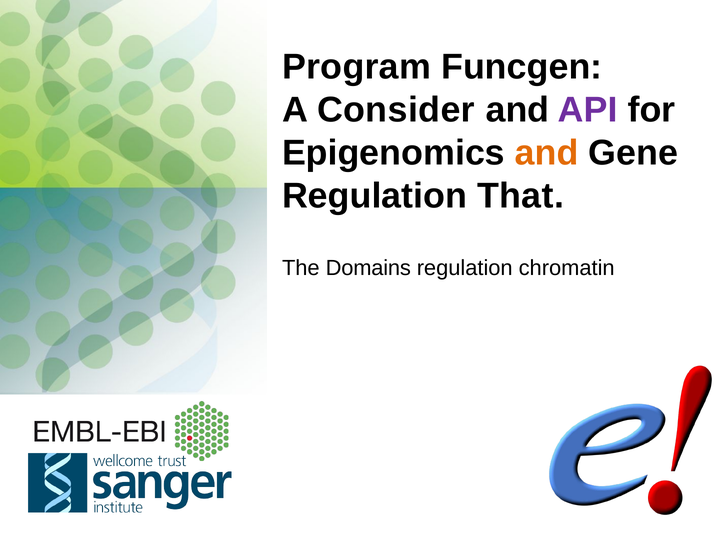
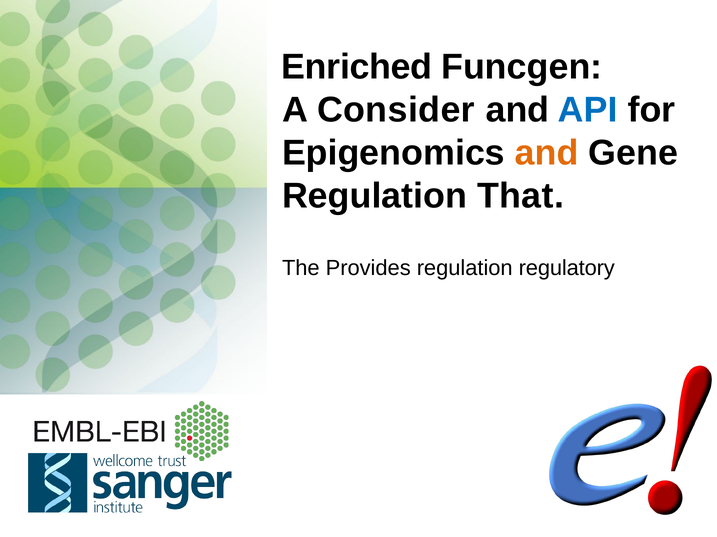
Program: Program -> Enriched (357, 67)
API colour: purple -> blue (588, 110)
Domains: Domains -> Provides (368, 269)
chromatin: chromatin -> regulatory (567, 269)
